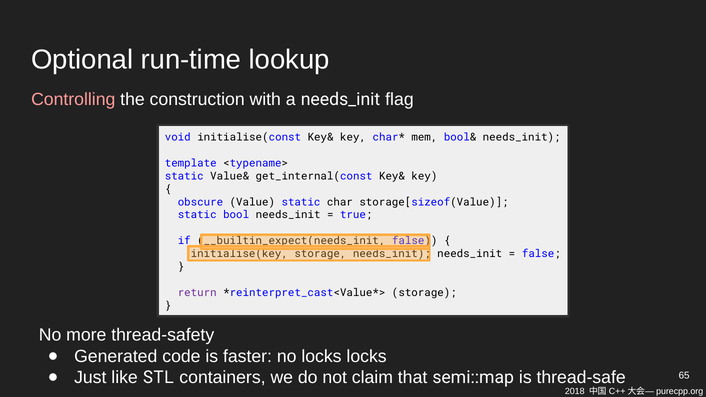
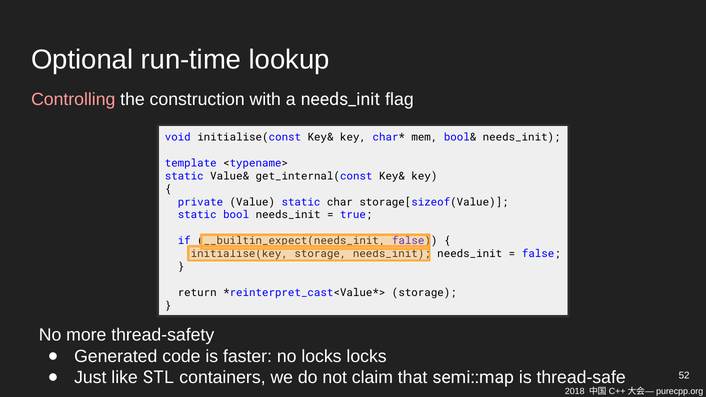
obscure: obscure -> private (200, 202)
return colour: purple -> black (197, 293)
65: 65 -> 52 (684, 376)
